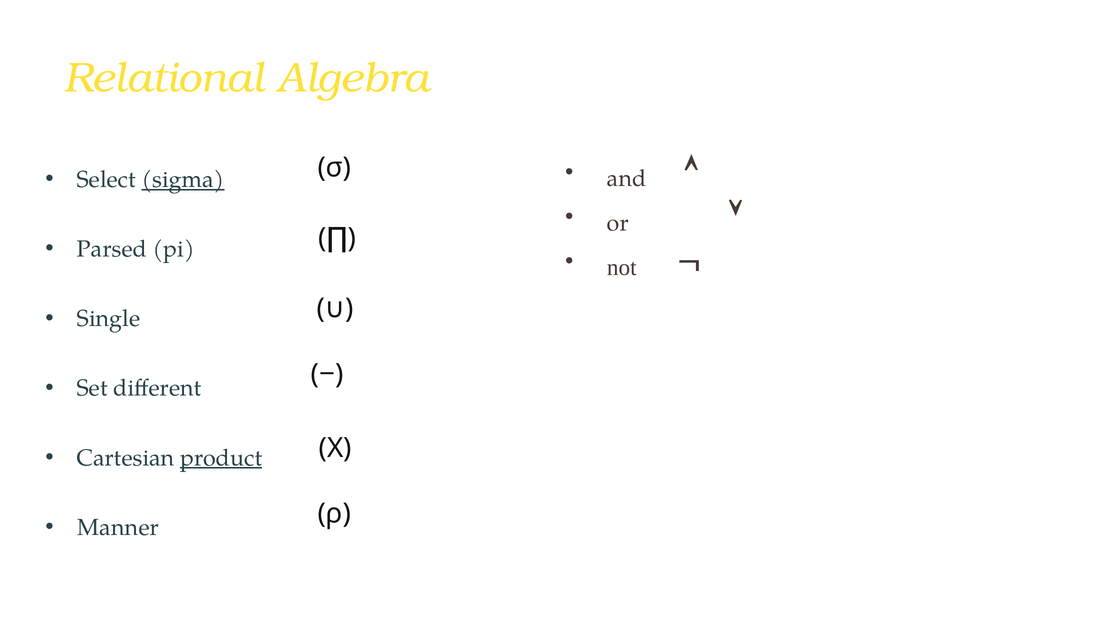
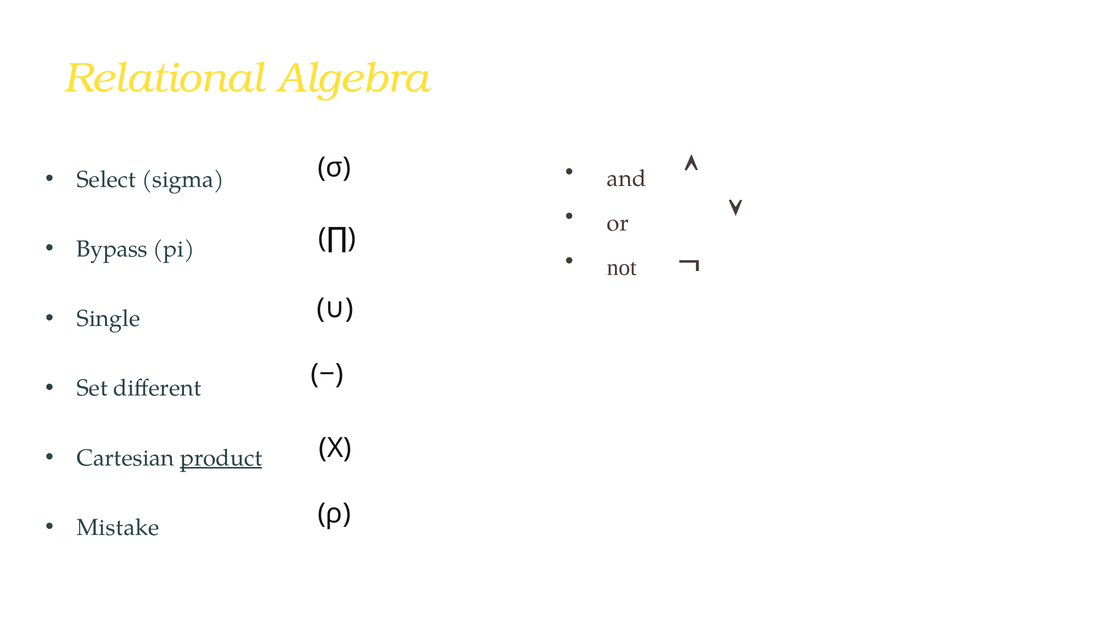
sigma underline: present -> none (183, 180)
Parsed: Parsed -> Bypass (112, 249)
Manner: Manner -> Mistake (118, 528)
